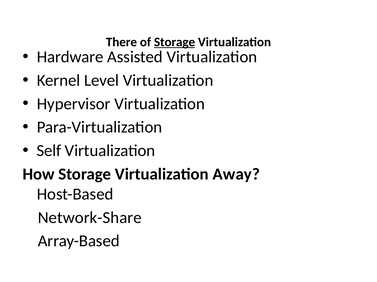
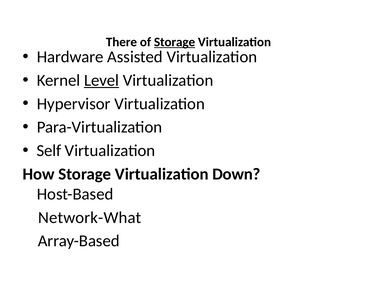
Level underline: none -> present (102, 81)
Away: Away -> Down (236, 175)
Network-Share: Network-Share -> Network-What (90, 218)
